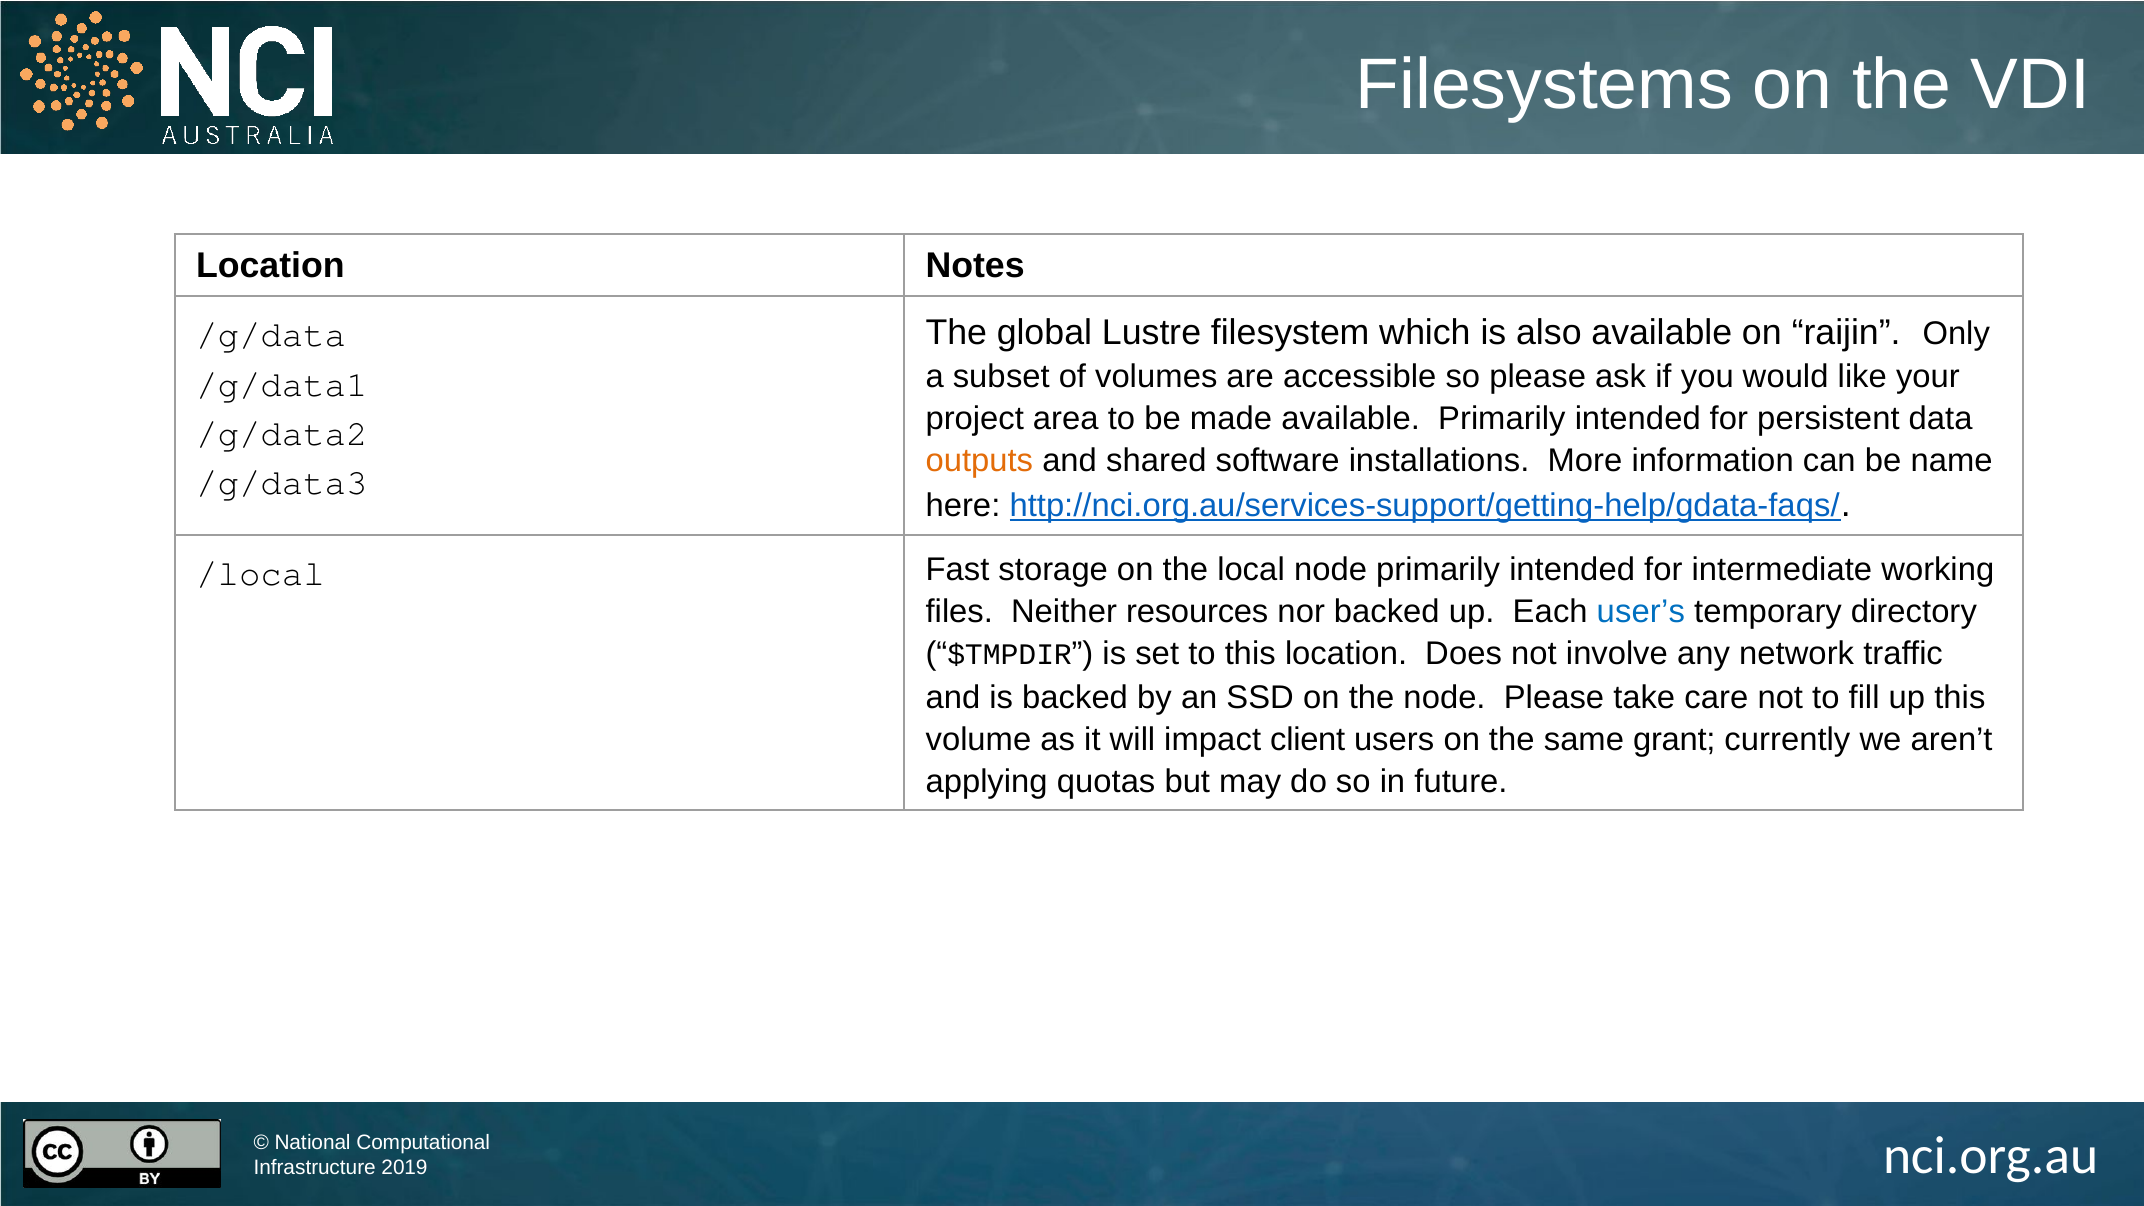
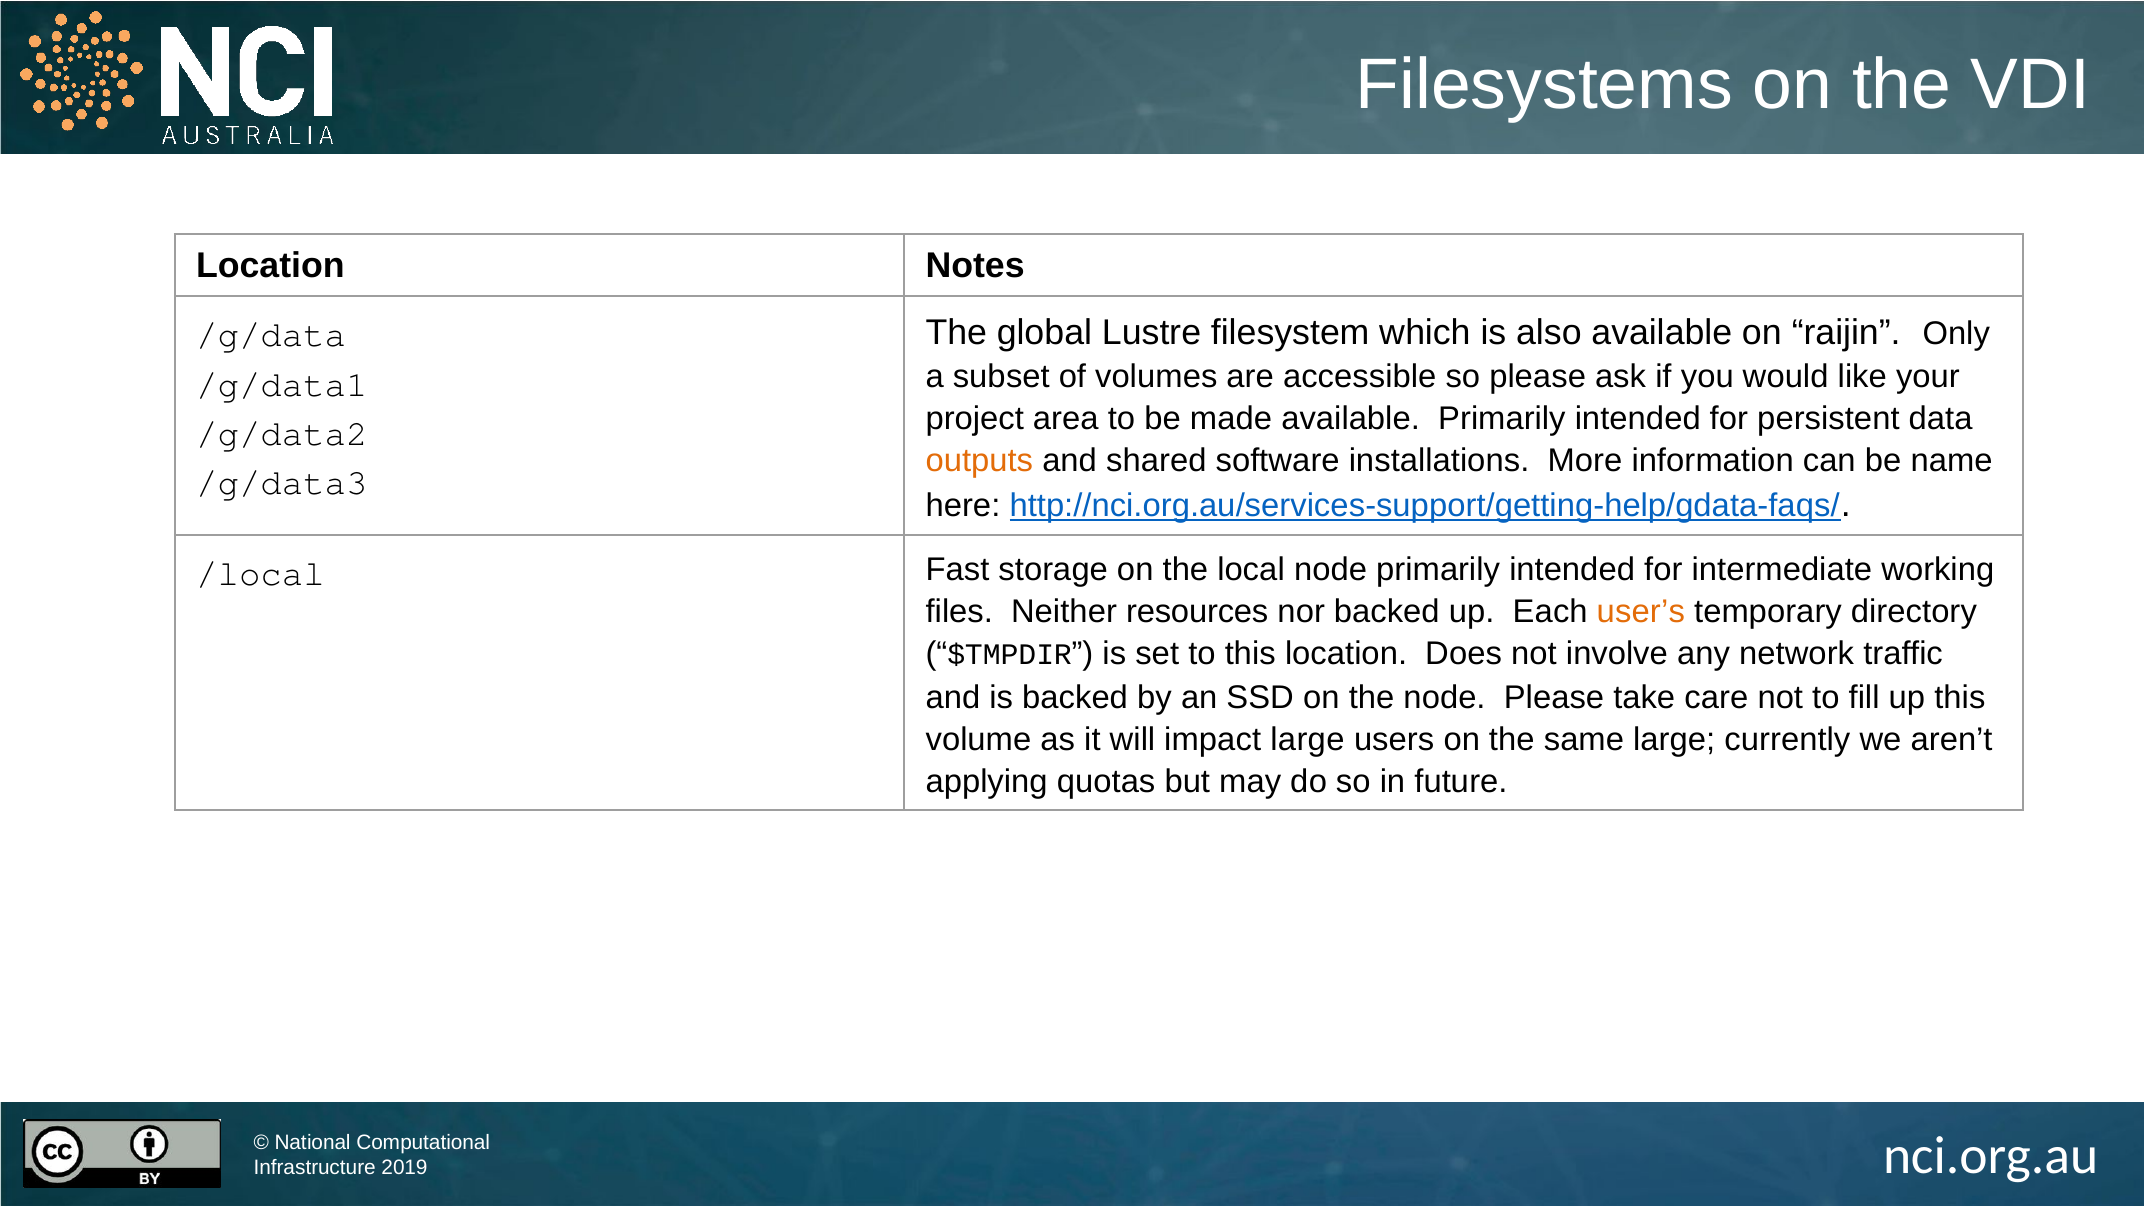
user’s colour: blue -> orange (1641, 612)
impact client: client -> large (1307, 740)
same grant: grant -> large (1674, 740)
